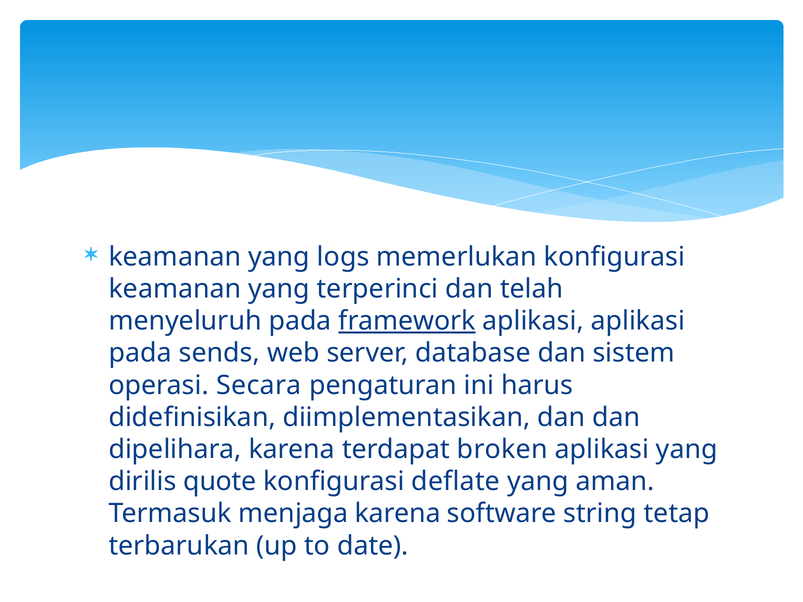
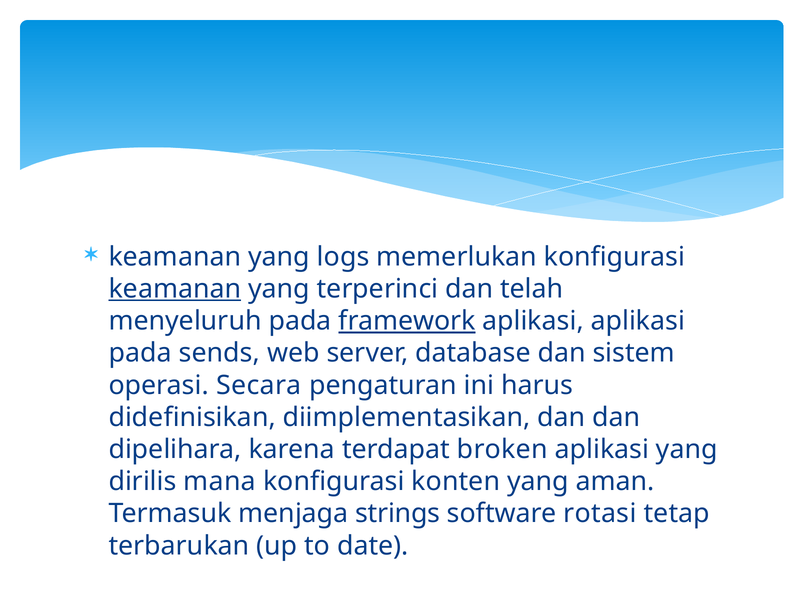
keamanan underline: none -> present (175, 289)
quote: quote -> mana (220, 482)
deflate: deflate -> konten (456, 482)
menjaga karena: karena -> strings (398, 514)
string: string -> rotasi (600, 514)
